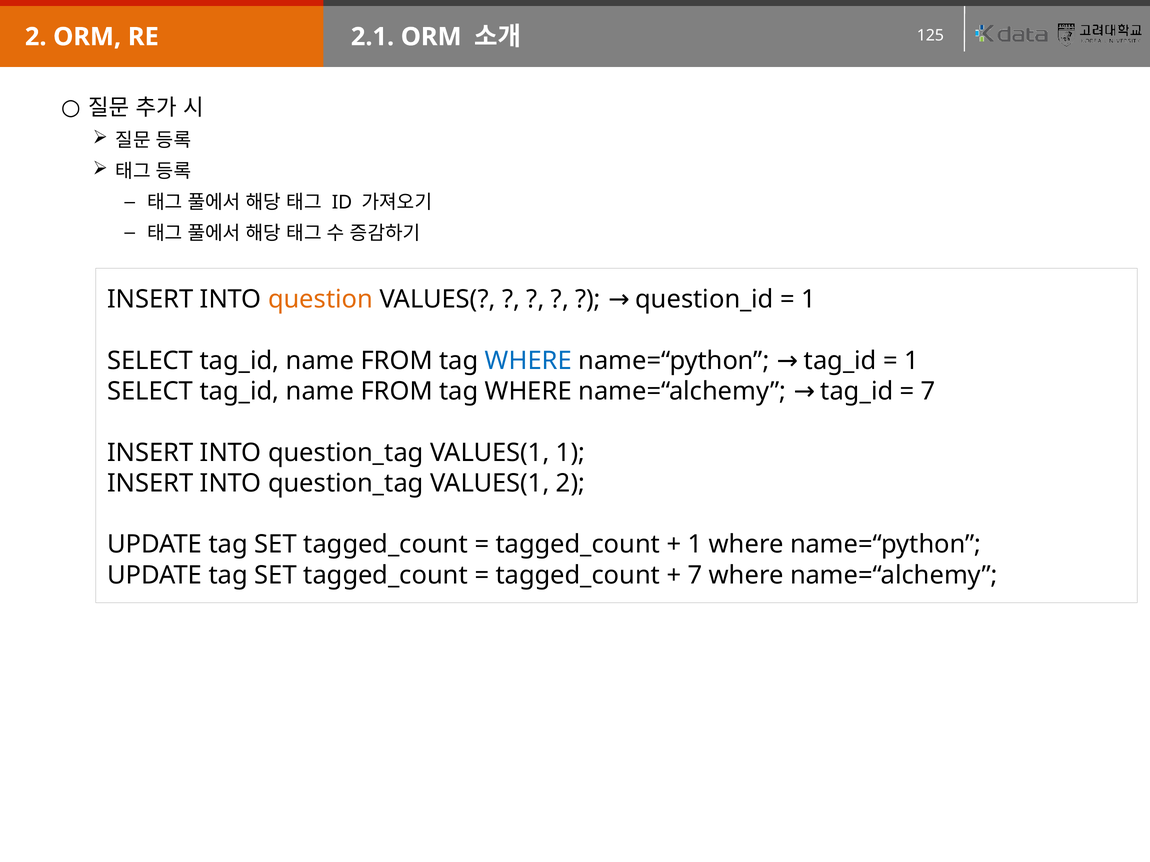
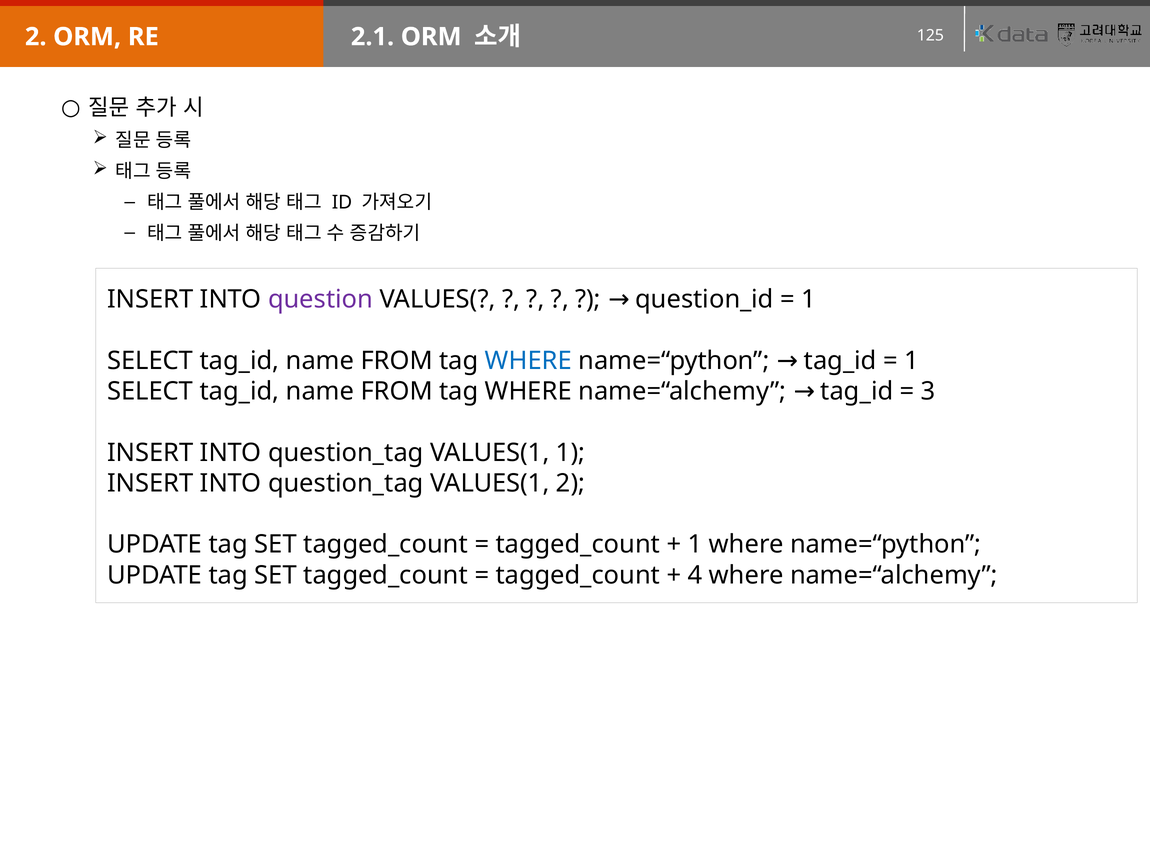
question colour: orange -> purple (321, 300)
7: 7 -> 3 (928, 392)
7: 7 -> 4 (695, 575)
